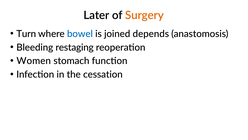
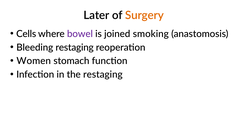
Turn: Turn -> Cells (26, 34)
bowel colour: blue -> purple (80, 34)
depends: depends -> smoking (151, 34)
the cessation: cessation -> restaging (103, 74)
